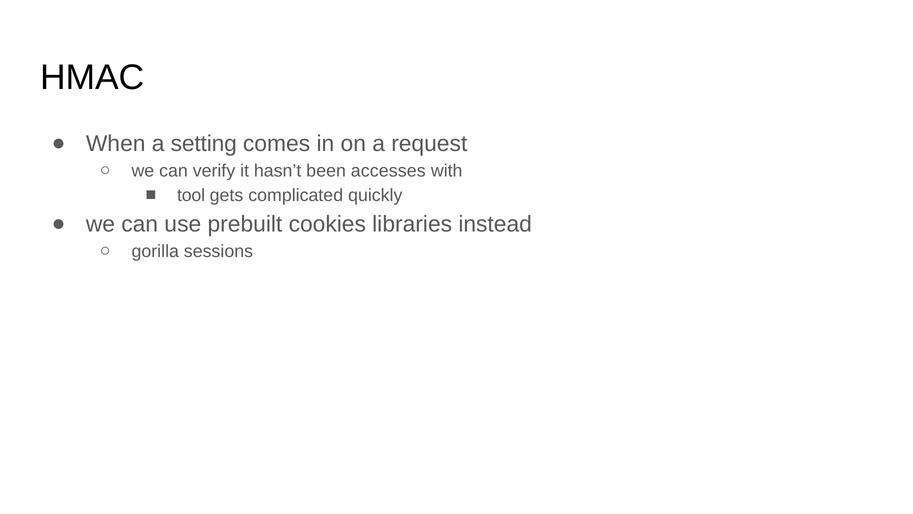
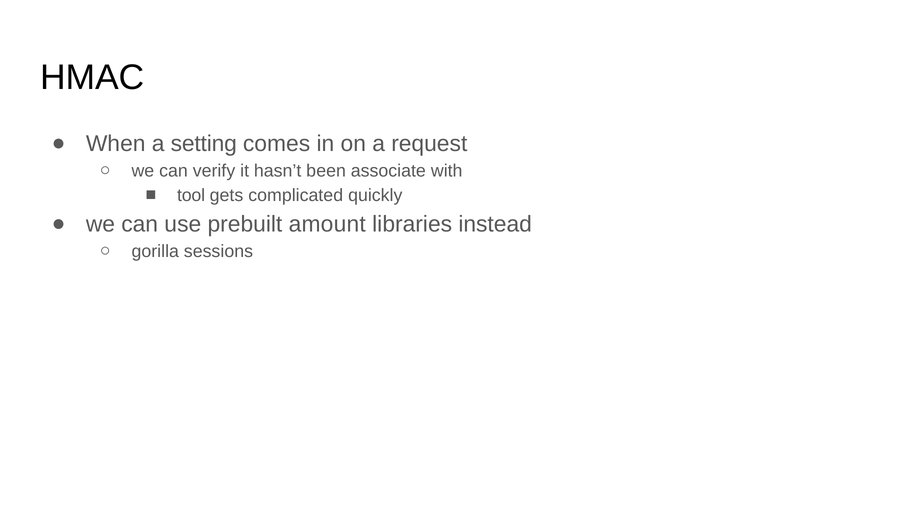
accesses: accesses -> associate (388, 171)
cookies: cookies -> amount (327, 224)
